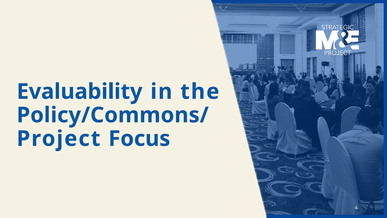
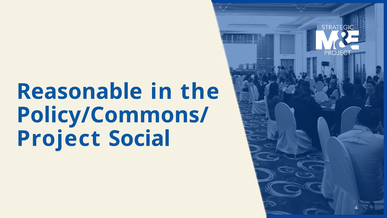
Evaluability: Evaluability -> Reasonable (79, 91)
Focus: Focus -> Social (139, 138)
